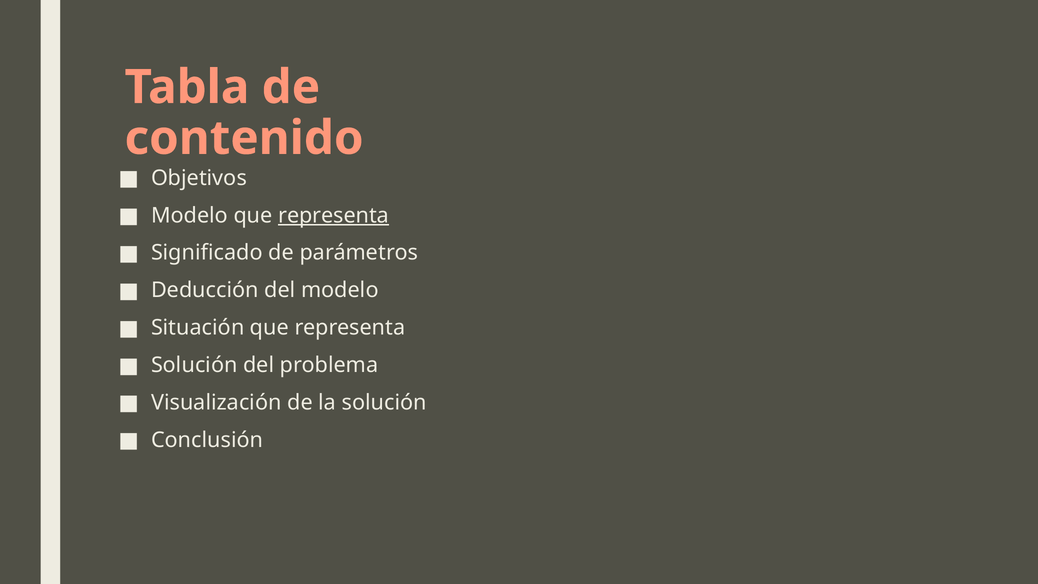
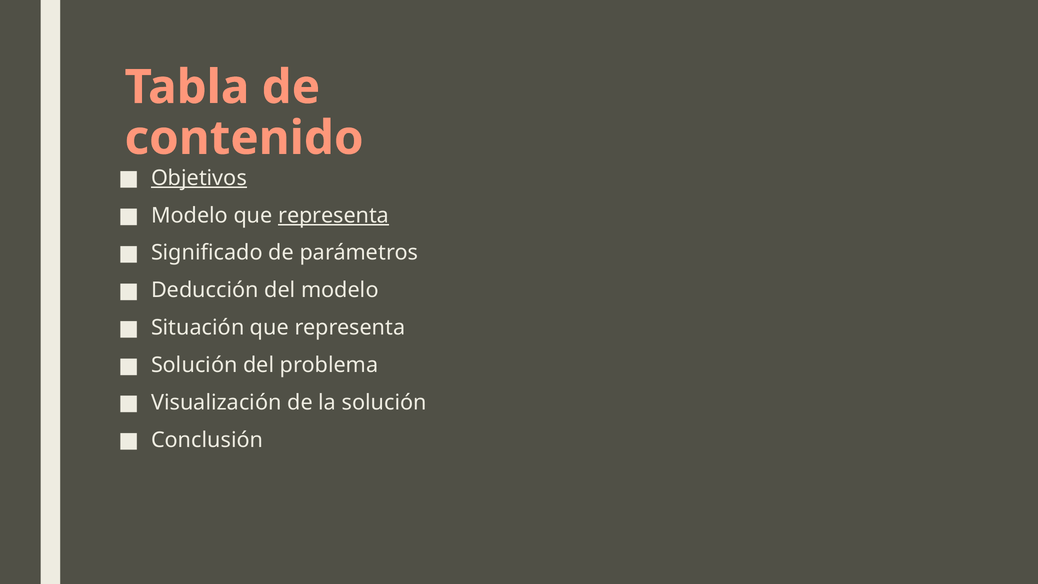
Objetivos underline: none -> present (199, 178)
